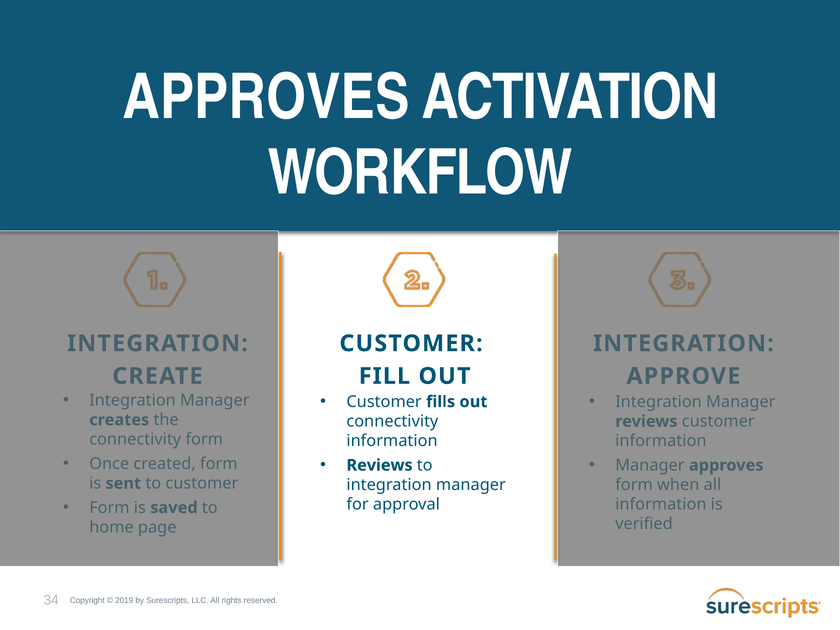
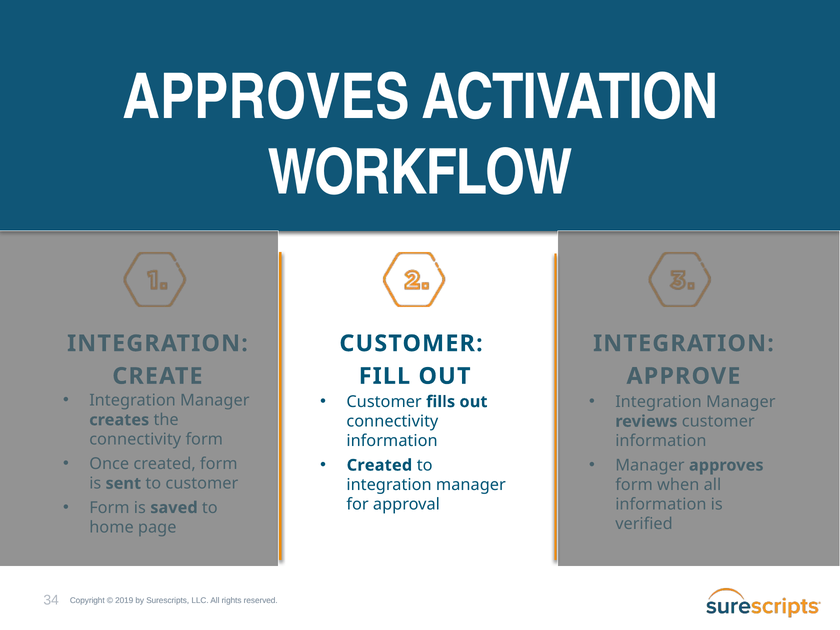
Reviews: Reviews -> Created (379, 465)
